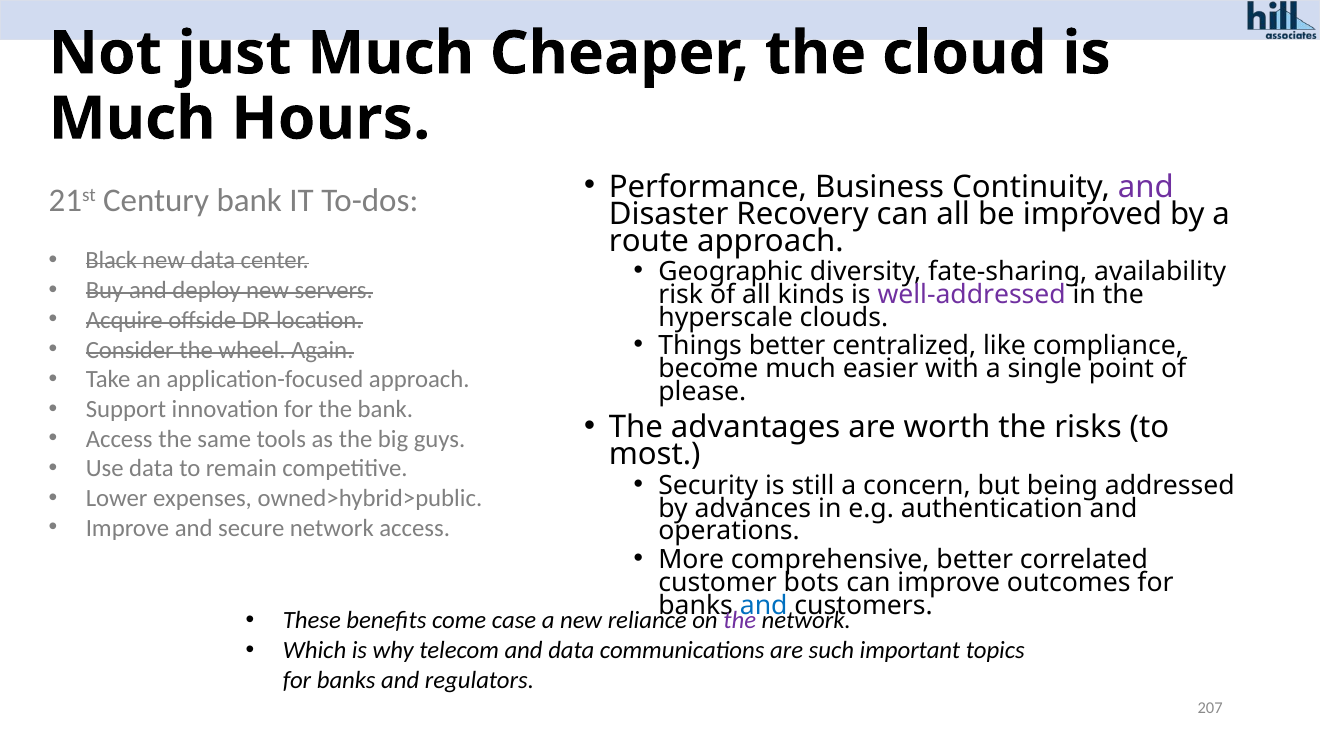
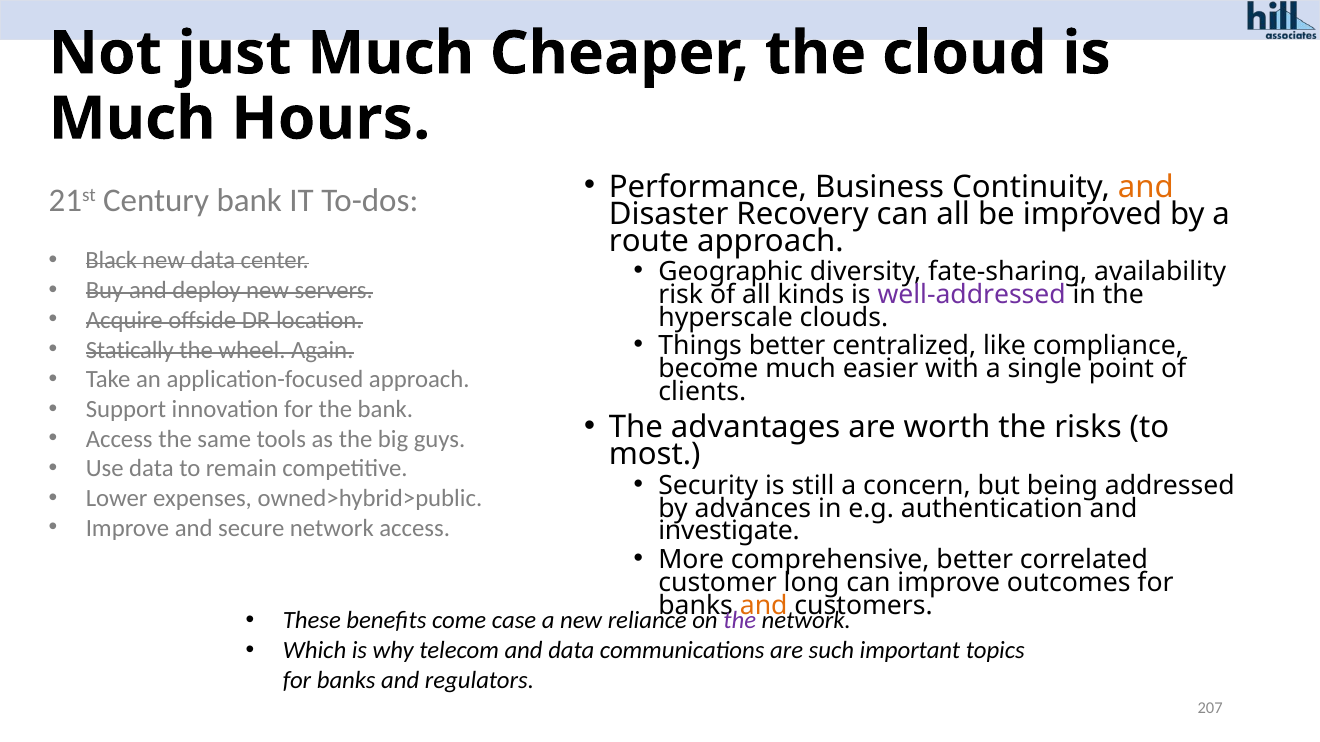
and colour: purple -> orange (1146, 187)
Consider: Consider -> Statically (130, 350)
please: please -> clients (702, 392)
operations: operations -> investigate (729, 532)
bots: bots -> long (812, 583)
and colour: blue -> orange (764, 606)
